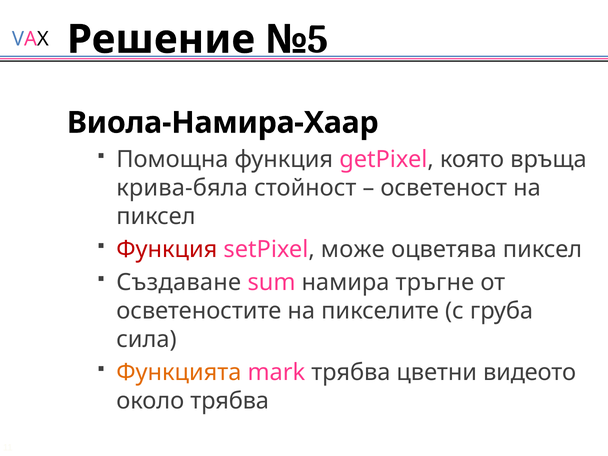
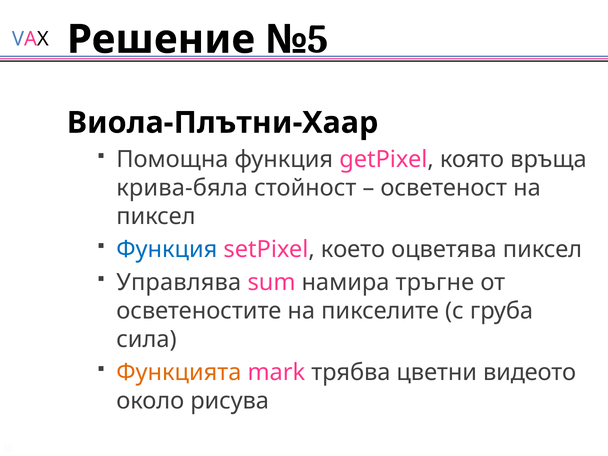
Виола-Намира-Хаар: Виола-Намира-Хаар -> Виола-Плътни-Хаар (223, 123)
Функция colour: red -> blue (167, 249)
може: може -> което (353, 249)
Създаване: Създаване -> Управлява (179, 282)
около трябва: трябва -> рисува (230, 401)
